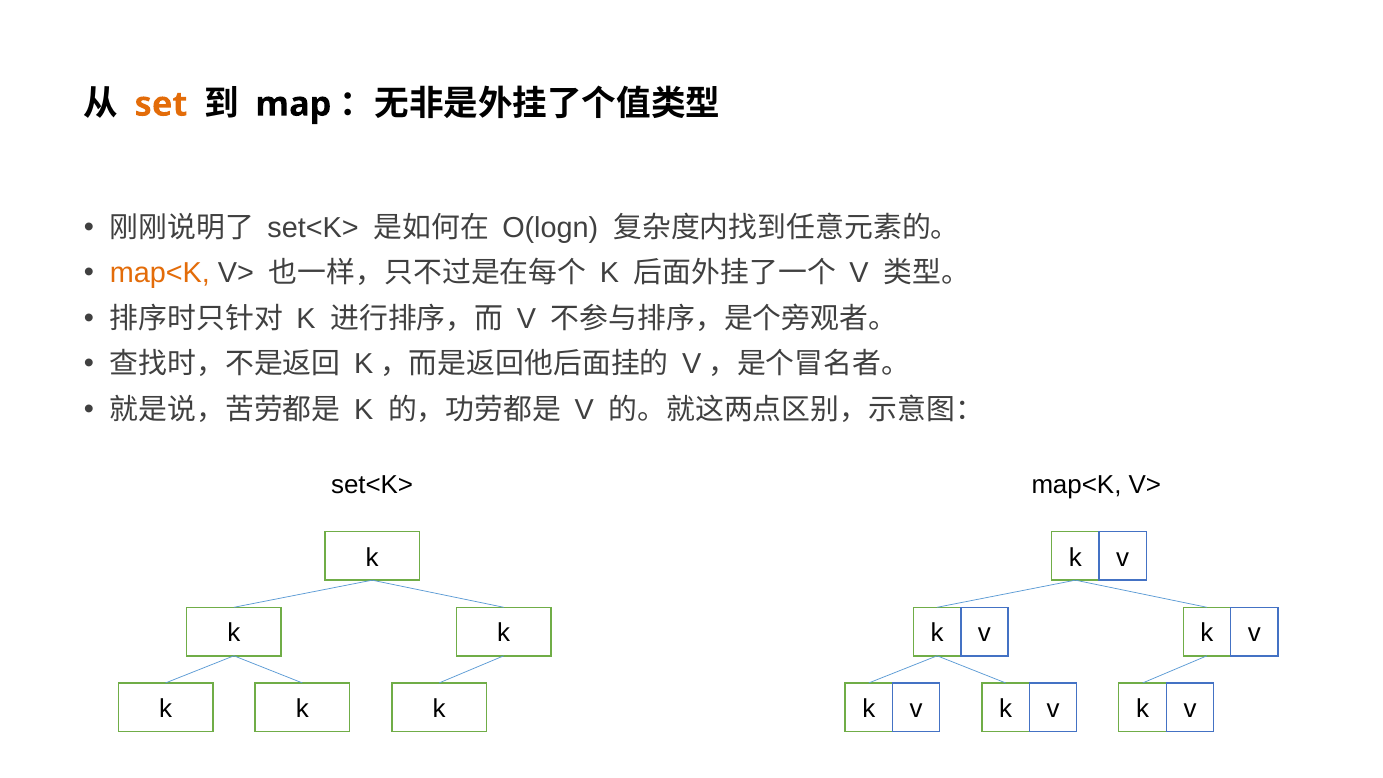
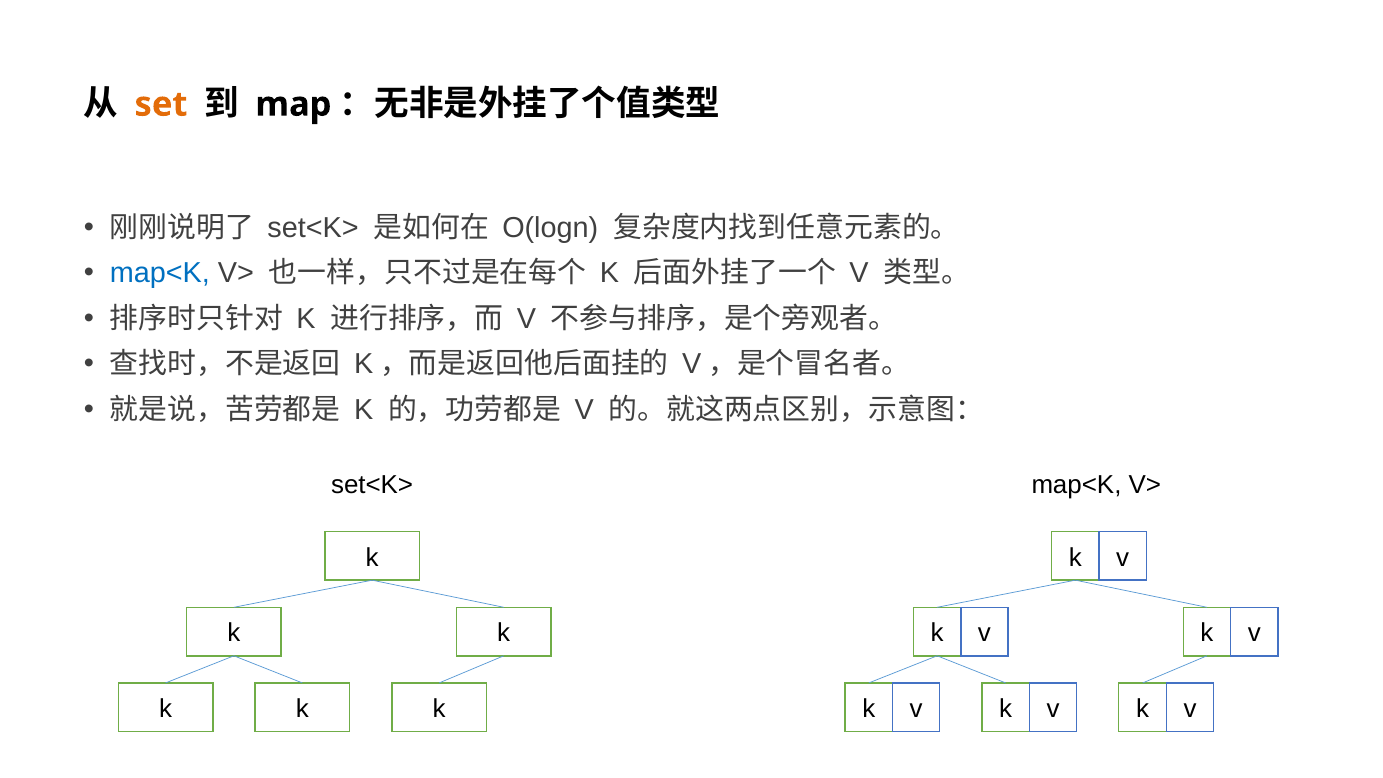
map<K colour: orange -> blue (160, 273)
